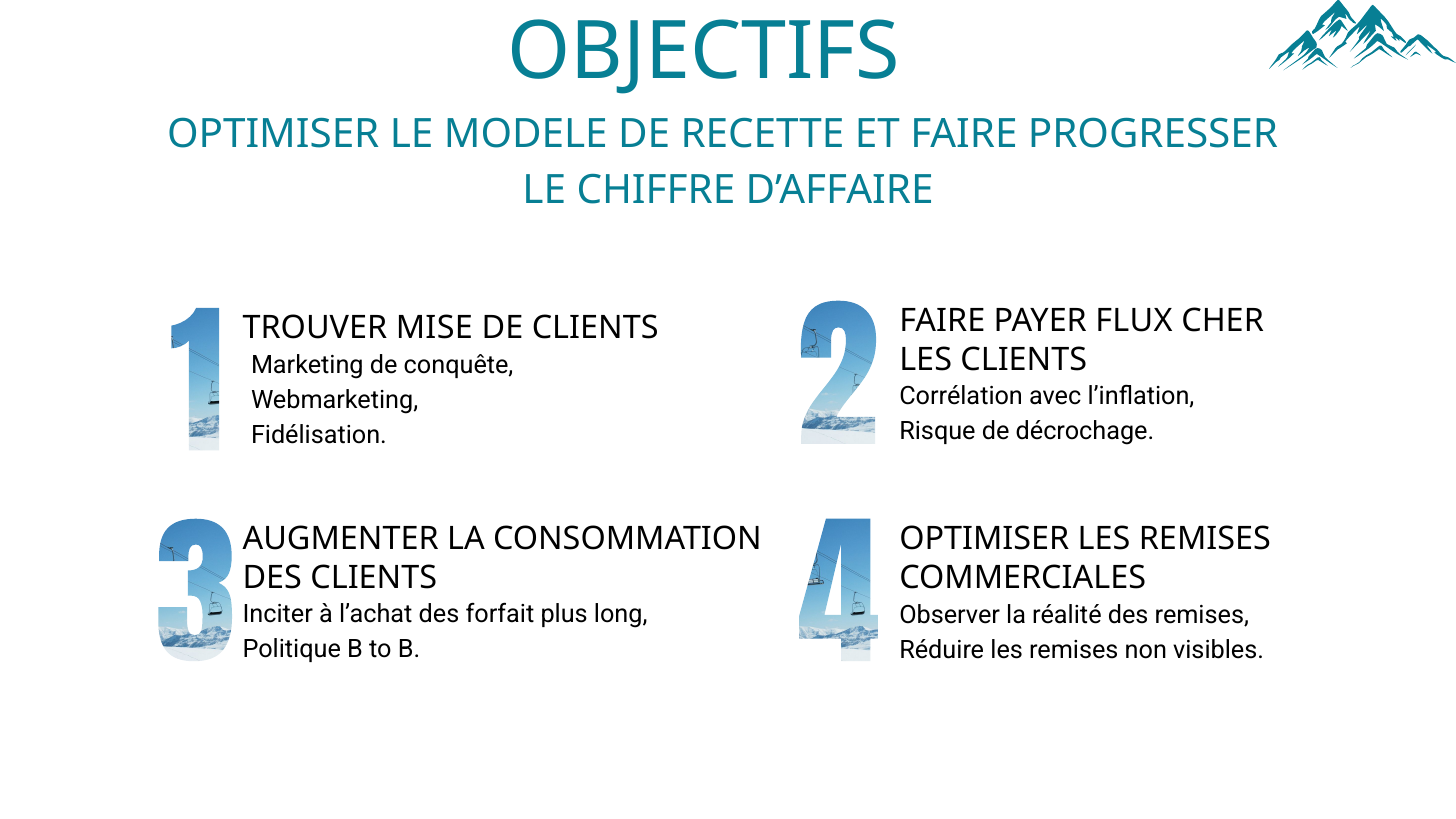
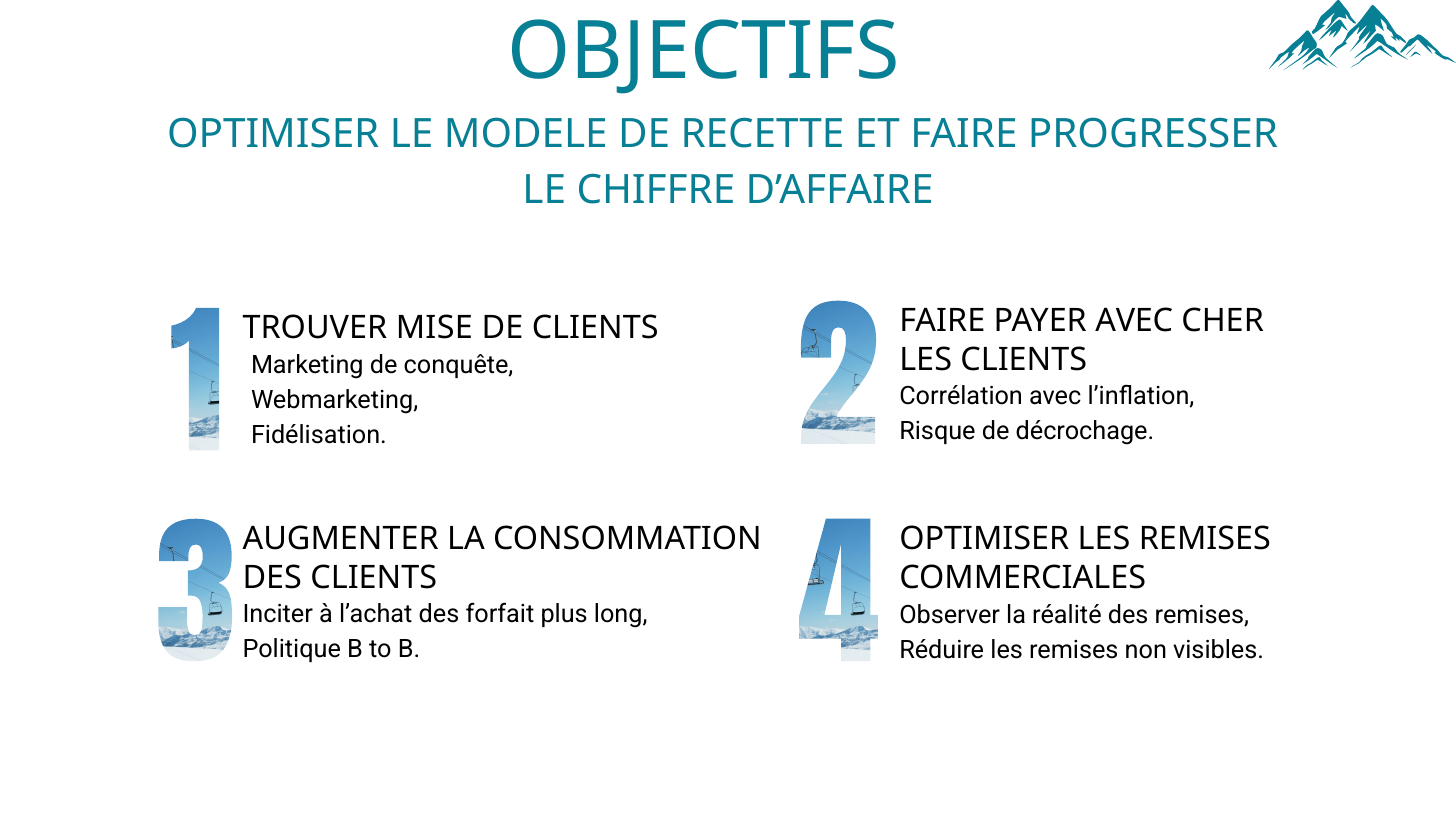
PAYER FLUX: FLUX -> AVEC (1134, 321)
